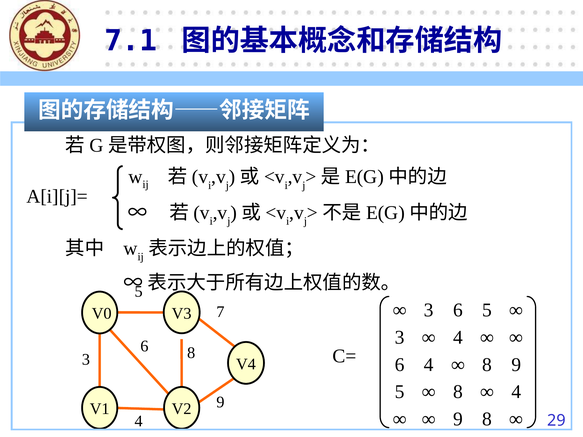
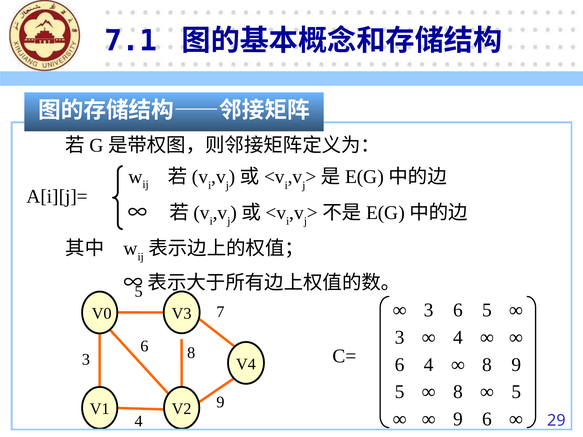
4: 4 -> 5 (516, 392)
9 8: 8 -> 6 (487, 419)
